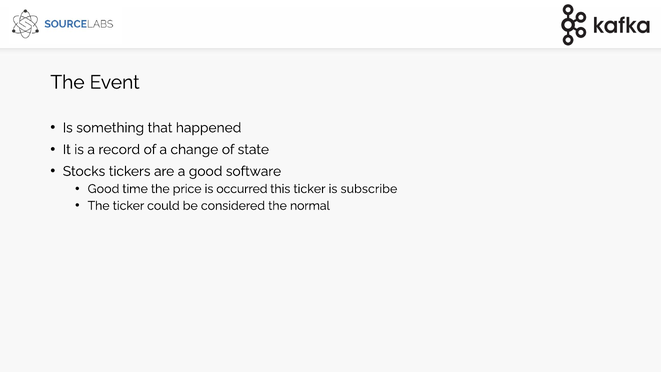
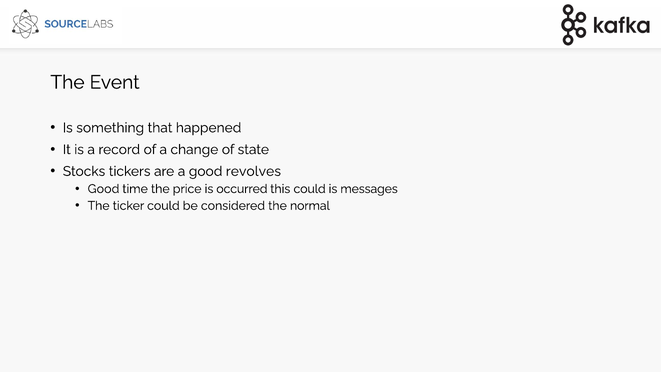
software: software -> revolves (253, 171)
this ticker: ticker -> could (310, 189)
subscribe: subscribe -> messages (369, 189)
